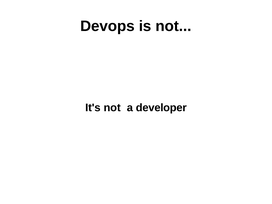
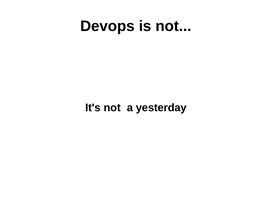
developer: developer -> yesterday (161, 108)
